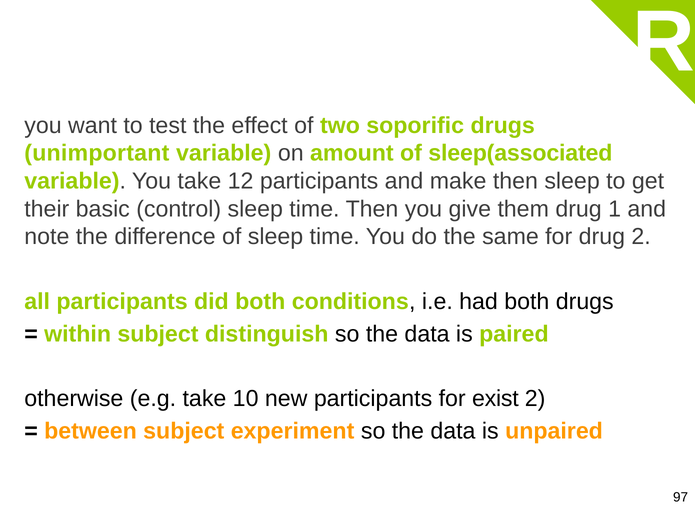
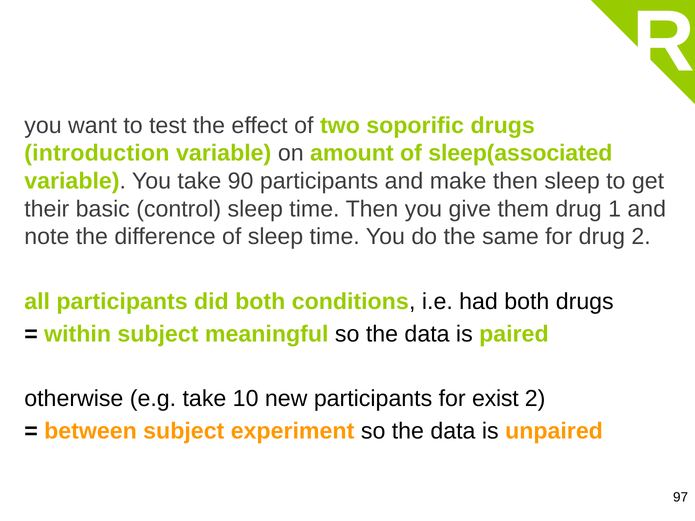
unimportant: unimportant -> introduction (97, 153)
12: 12 -> 90 (241, 181)
distinguish: distinguish -> meaningful (267, 334)
